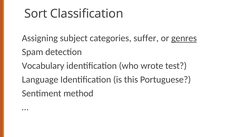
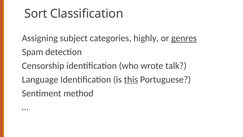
suffer: suffer -> highly (146, 38)
Vocabulary: Vocabulary -> Censorship (43, 66)
test: test -> talk (176, 66)
this underline: none -> present (131, 79)
